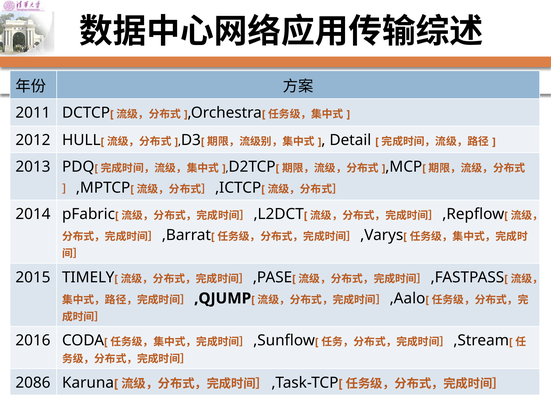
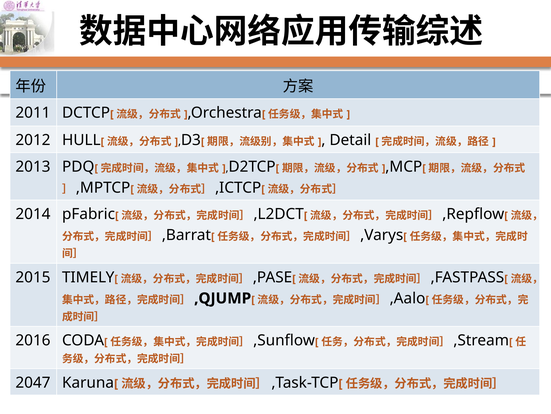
2086: 2086 -> 2047 (33, 382)
